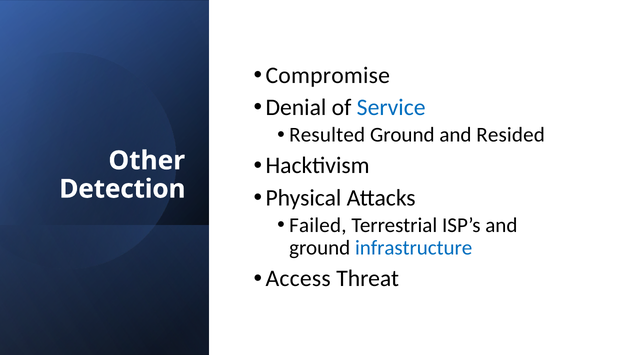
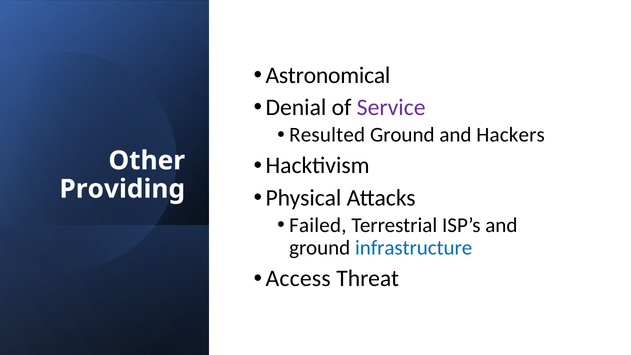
Compromise: Compromise -> Astronomical (328, 75)
Service colour: blue -> purple (391, 107)
Resided: Resided -> Hackers (511, 135)
Detection: Detection -> Providing (122, 189)
